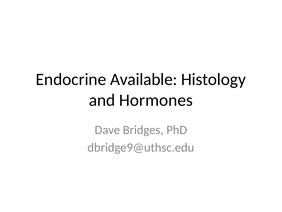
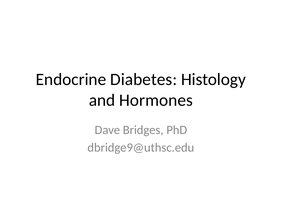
Available: Available -> Diabetes (144, 79)
